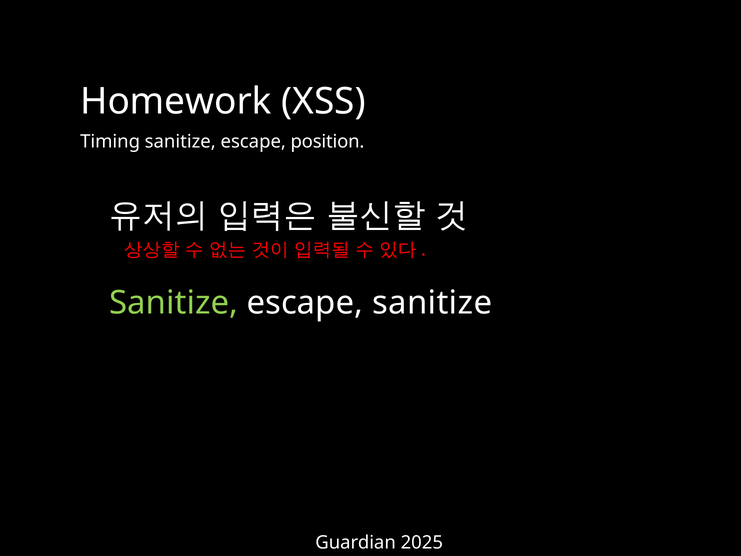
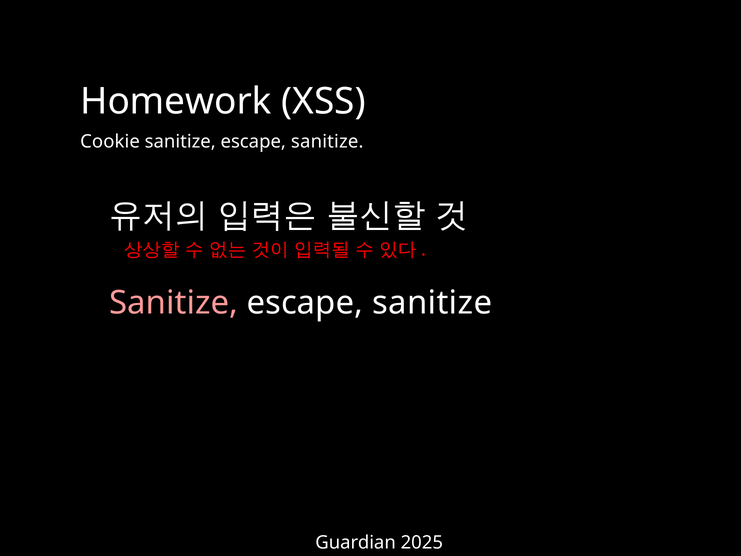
Timing: Timing -> Cookie (110, 141)
position: position -> sanitize (327, 141)
Sanitize colour: light green -> pink (174, 303)
